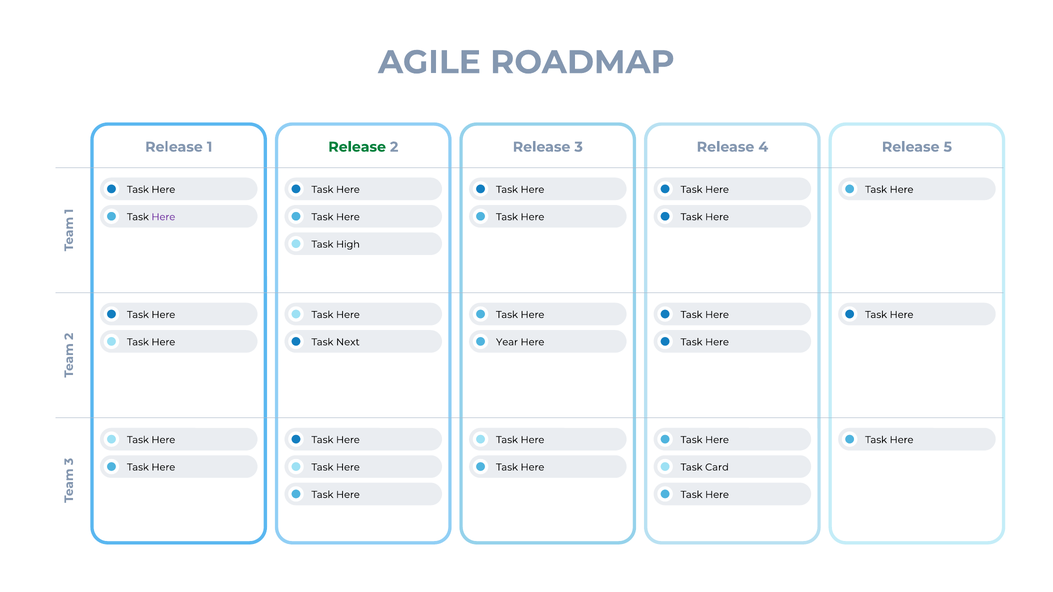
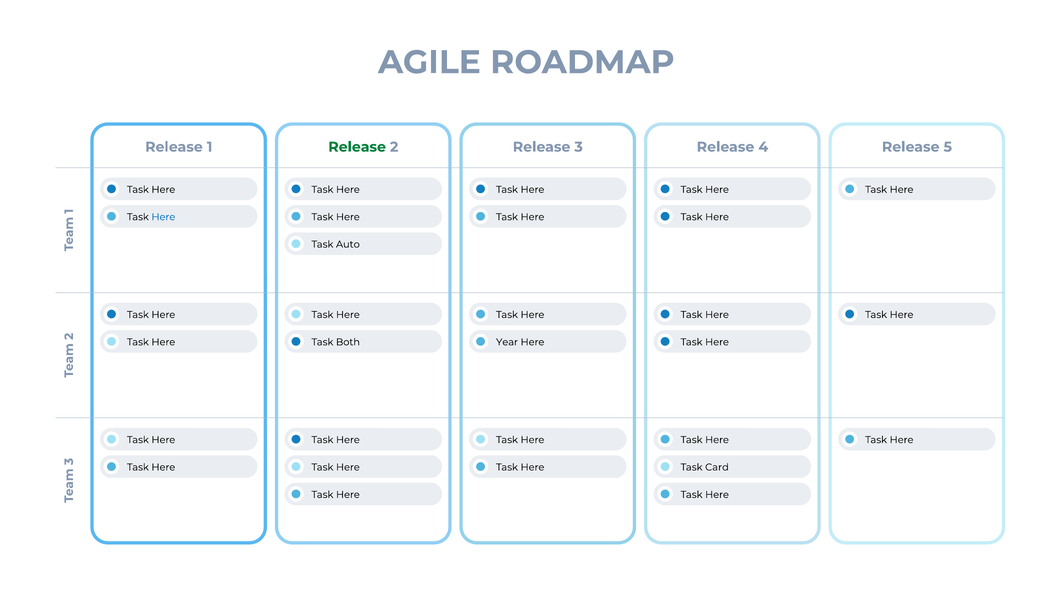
Here colour: purple -> blue (163, 217)
High: High -> Auto (348, 244)
Next: Next -> Both (348, 342)
